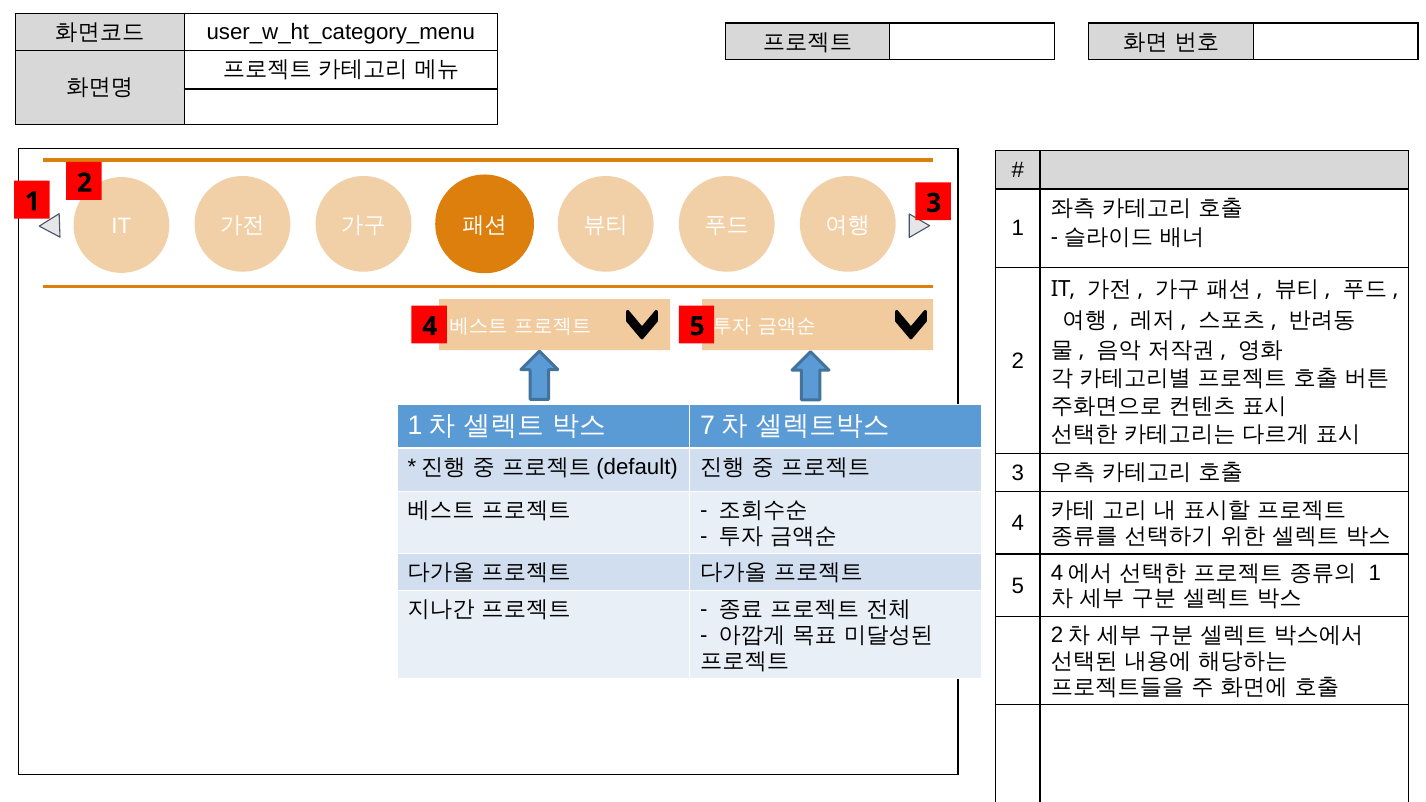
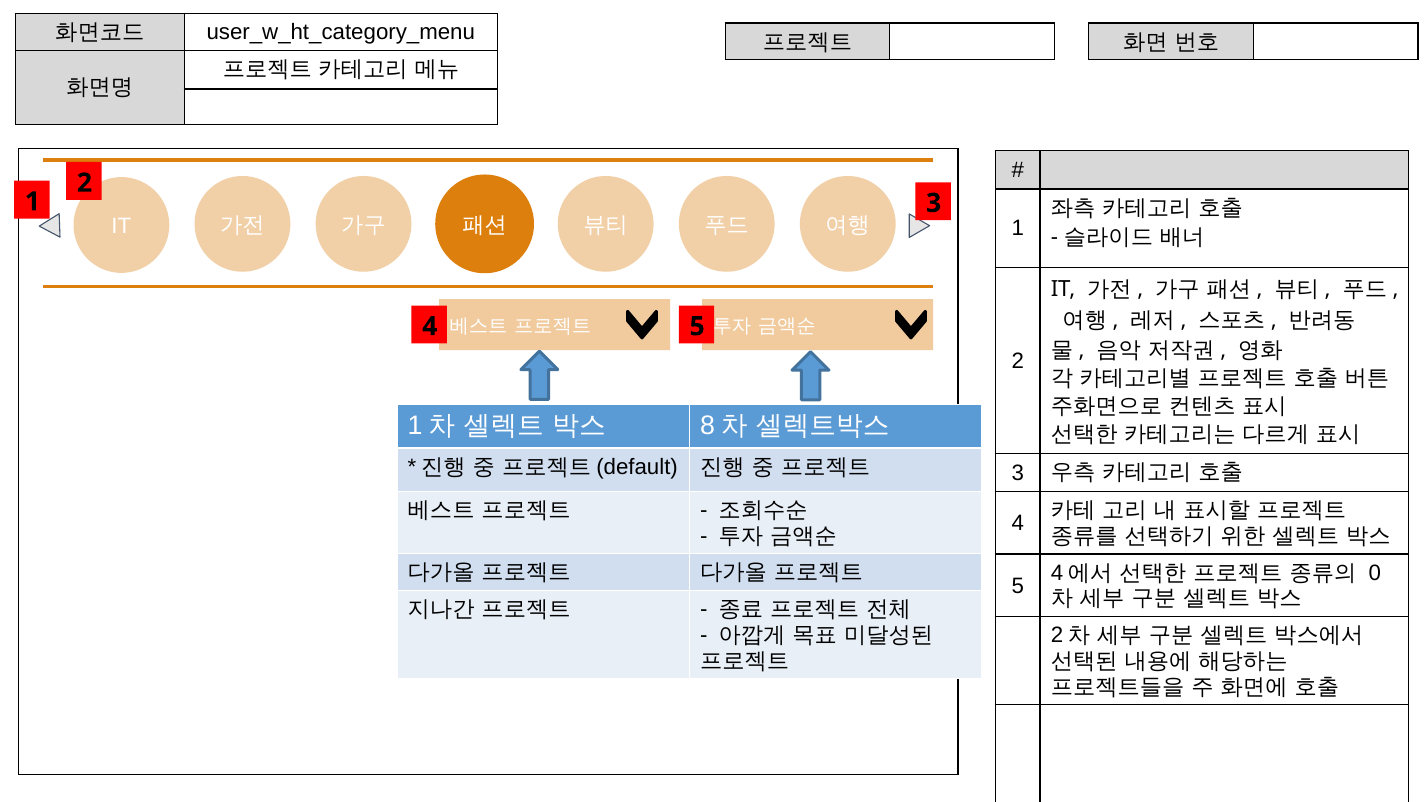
7: 7 -> 8 (708, 426)
1: 1 -> 0 (1375, 573)
